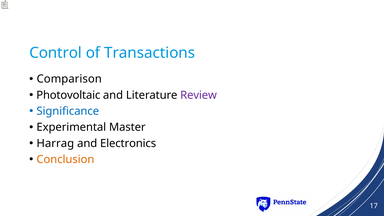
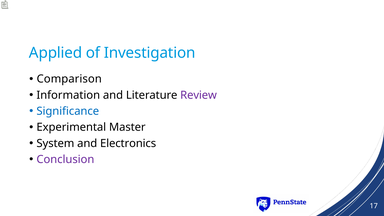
Control: Control -> Applied (56, 53)
Transactions: Transactions -> Investigation (150, 53)
Photovoltaic: Photovoltaic -> Information (68, 95)
Harrag: Harrag -> System (55, 143)
Conclusion colour: orange -> purple (65, 159)
